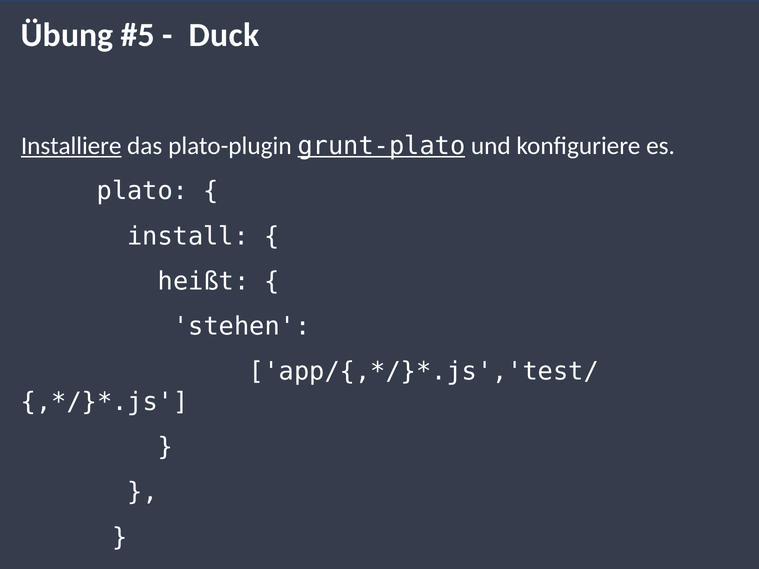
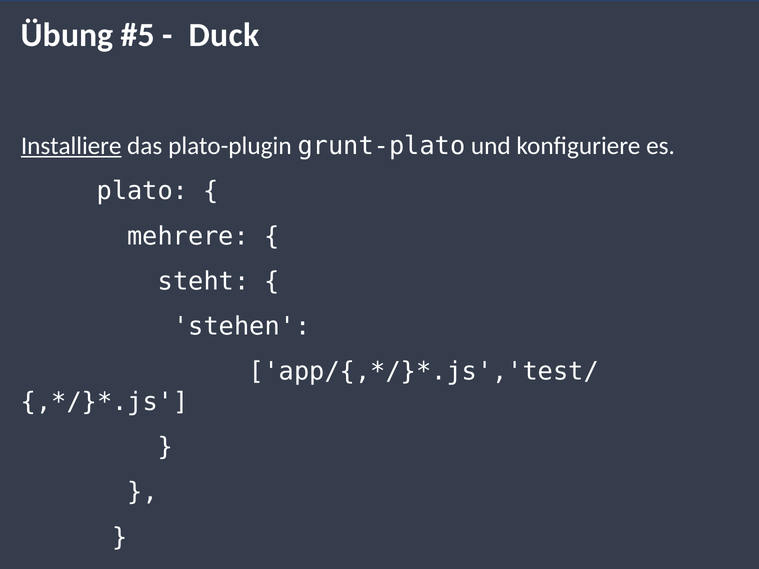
grunt-plato underline: present -> none (381, 146)
install: install -> mehrere (188, 236)
heißt: heißt -> steht (204, 281)
